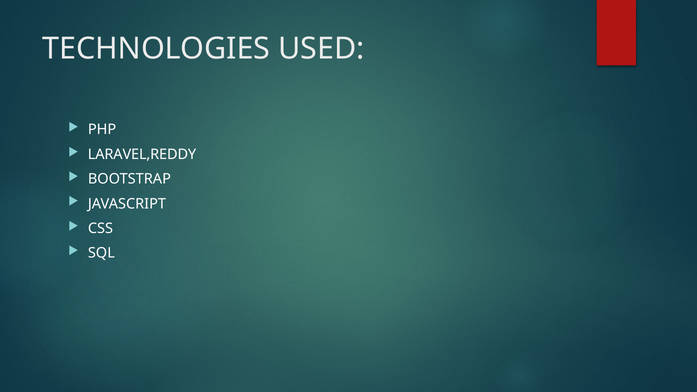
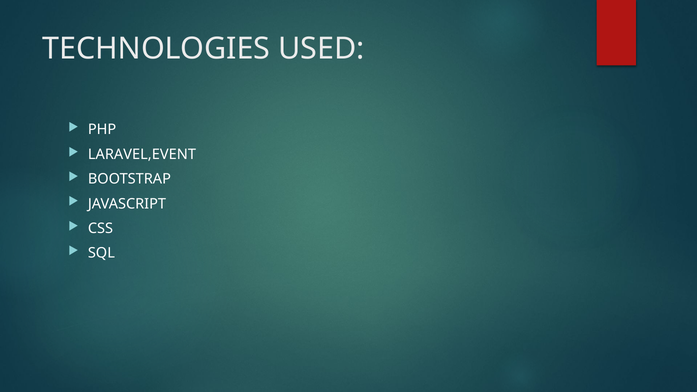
LARAVEL,REDDY: LARAVEL,REDDY -> LARAVEL,EVENT (142, 154)
